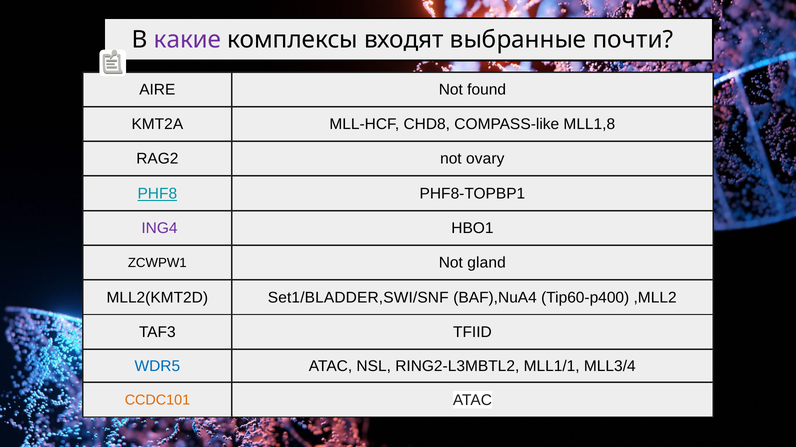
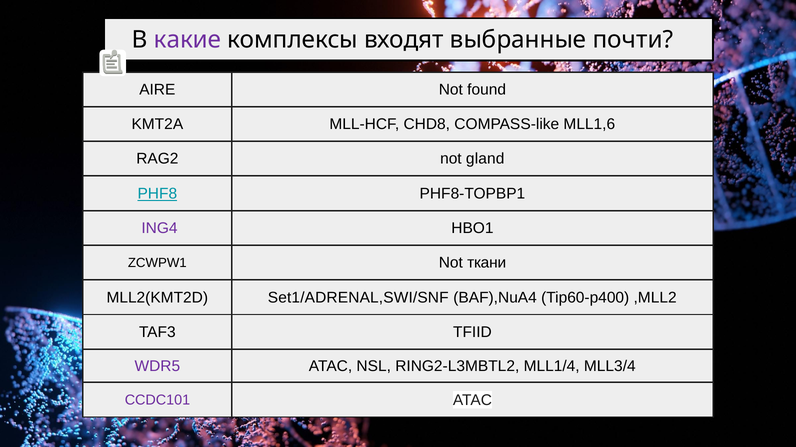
MLL1,8: MLL1,8 -> MLL1,6 (589, 124)
ovary: ovary -> gland (485, 159)
gland: gland -> ткани (487, 263)
Set1/BLADDER,SWI/SNF: Set1/BLADDER,SWI/SNF -> Set1/ADRENAL,SWI/SNF (358, 298)
WDR5 colour: blue -> purple (157, 367)
MLL1/1: MLL1/1 -> MLL1/4 (552, 367)
CCDC101 colour: orange -> purple (157, 401)
